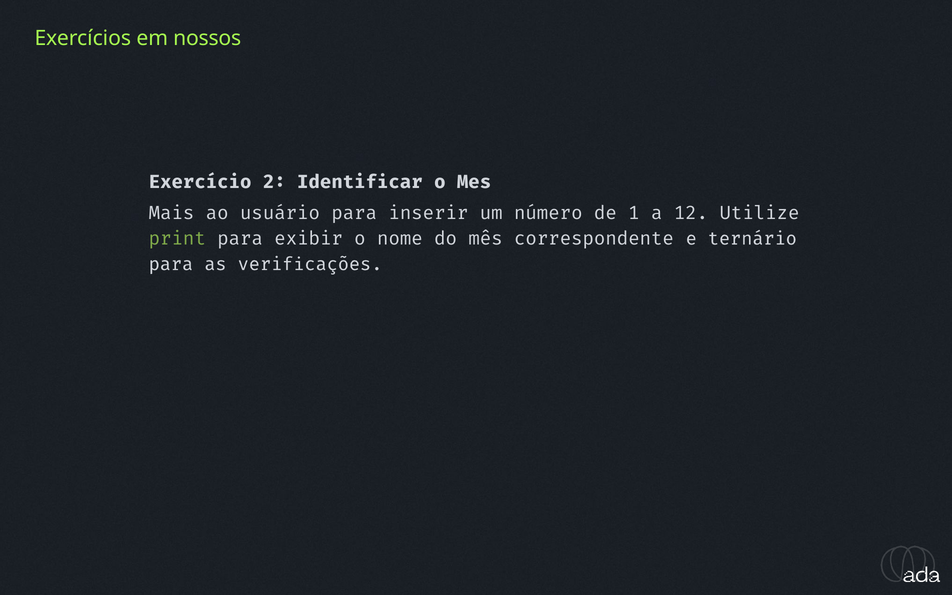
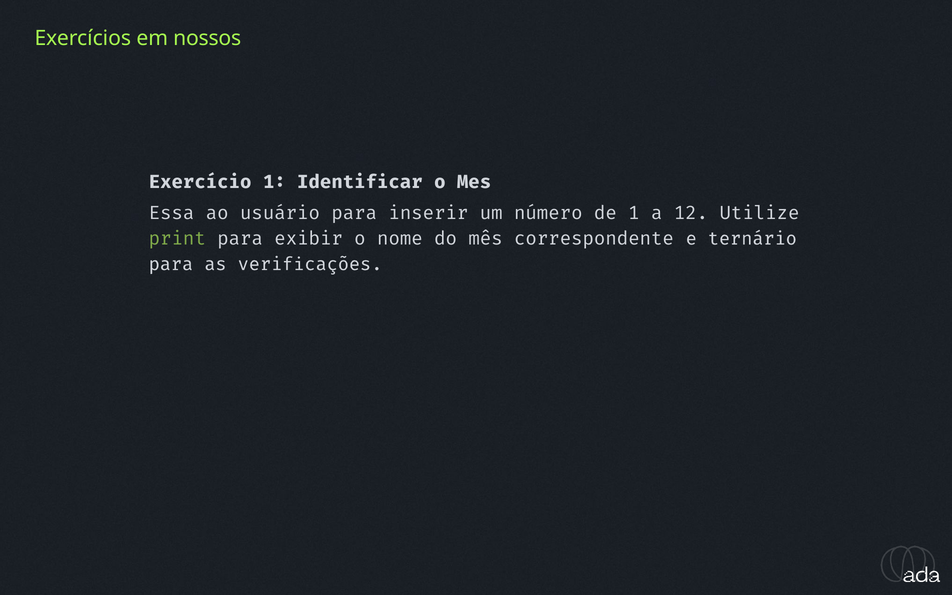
Exercício 2: 2 -> 1 (274, 182)
Mais: Mais -> Essa (172, 213)
